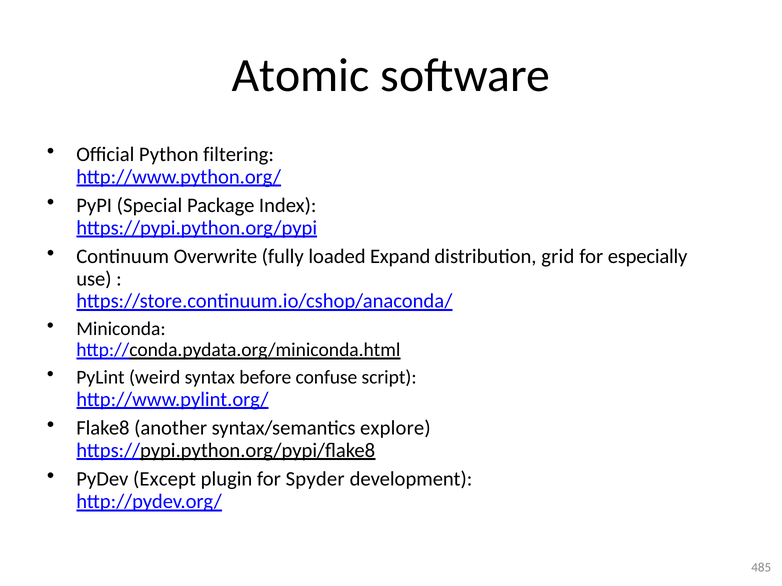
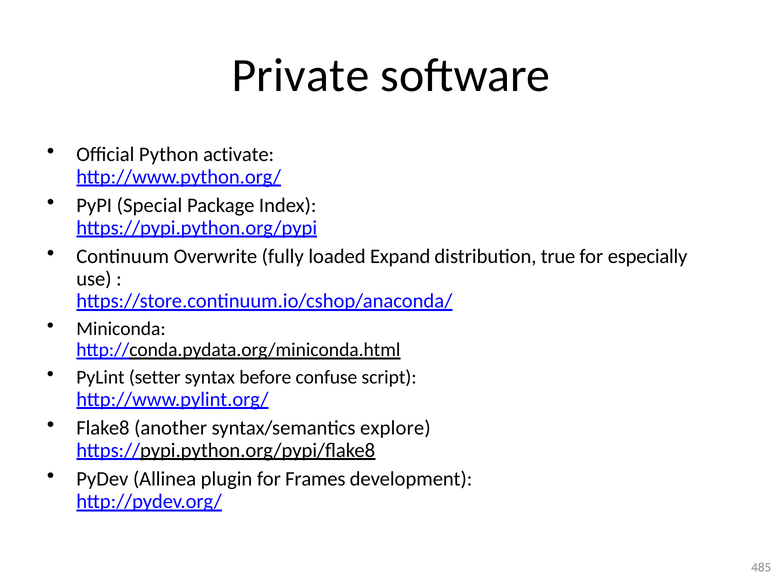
Atomic: Atomic -> Private (300, 76)
filtering: filtering -> activate (239, 155)
grid: grid -> true (558, 257)
weird: weird -> setter (155, 378)
Except: Except -> Allinea (165, 480)
Spyder: Spyder -> Frames (315, 480)
